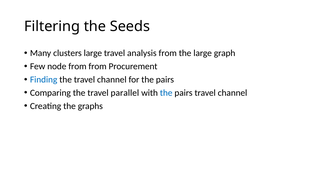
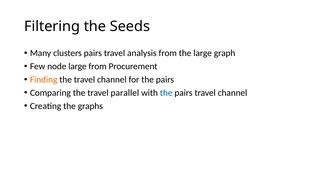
clusters large: large -> pairs (93, 53)
node from: from -> large (77, 67)
Finding colour: blue -> orange (44, 80)
